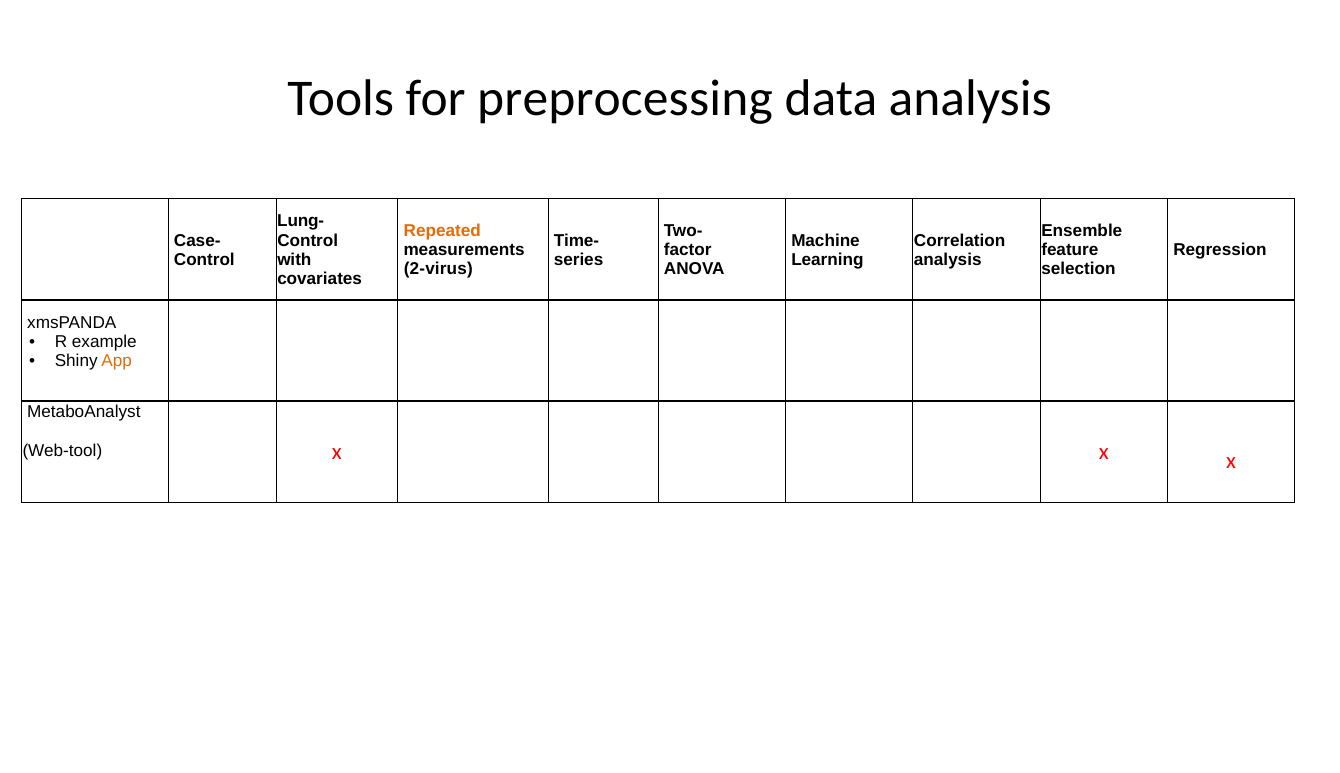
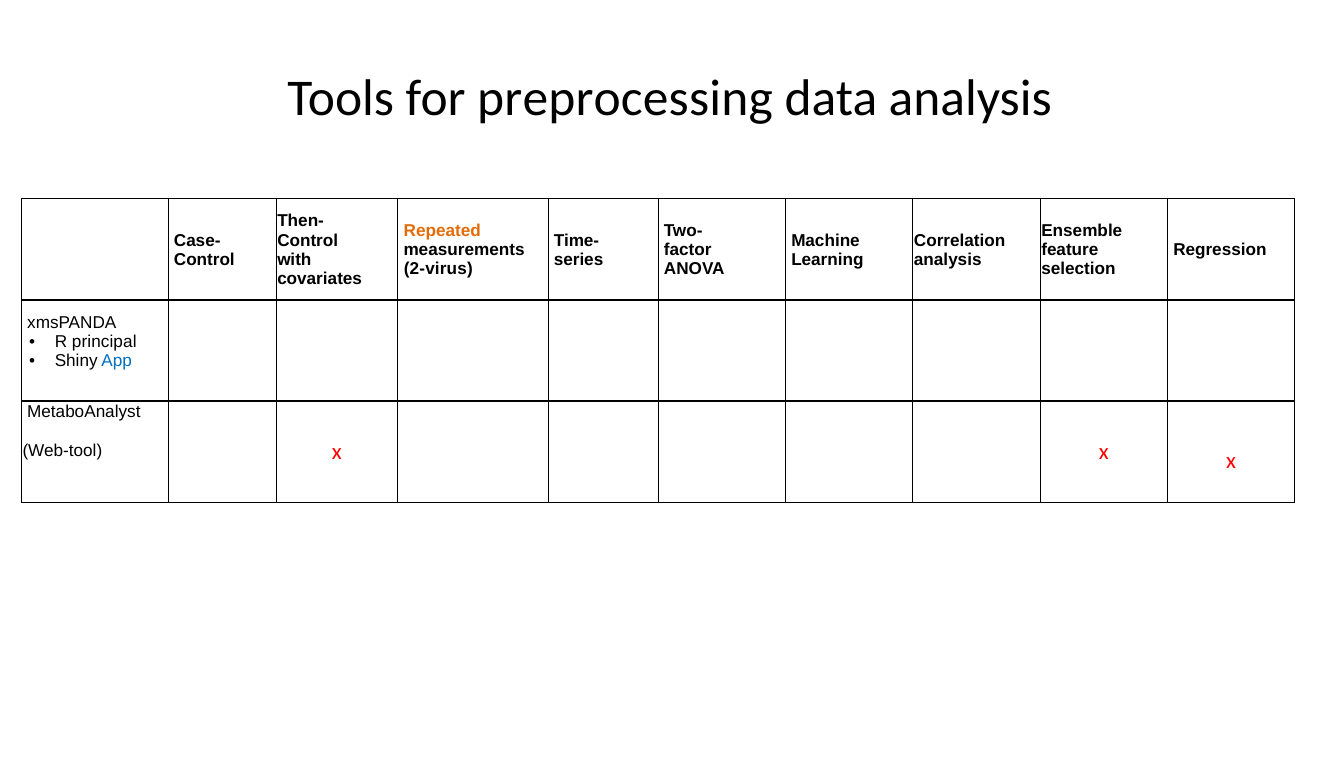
Lung-: Lung- -> Then- (301, 221)
example: example -> principal (104, 342)
App colour: orange -> blue (117, 361)
